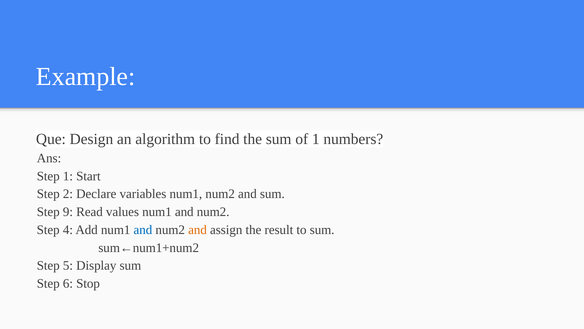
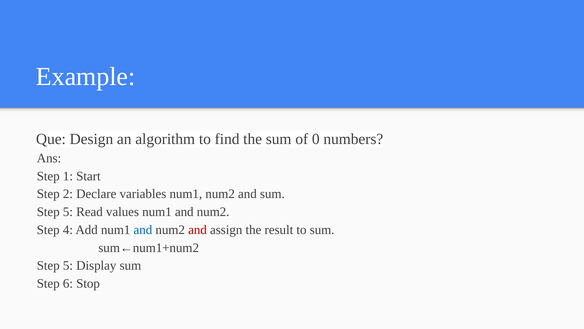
of 1: 1 -> 0 (316, 139)
9: 9 -> 5 (68, 212)
and colour: orange -> red (198, 229)
